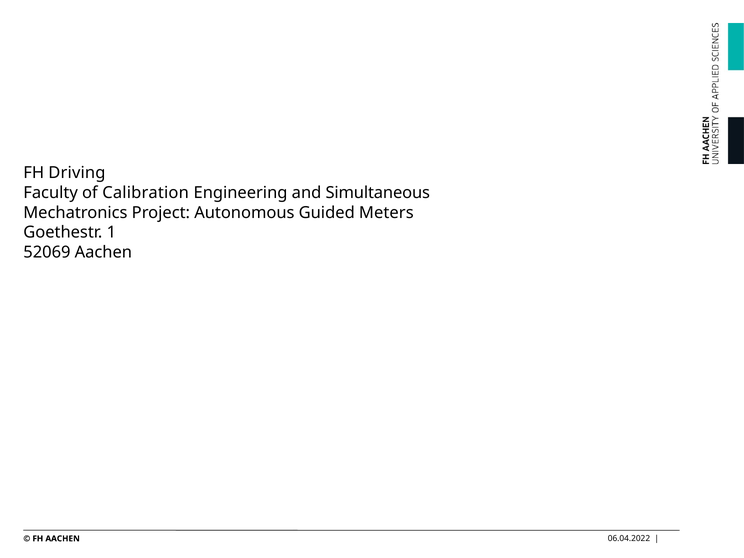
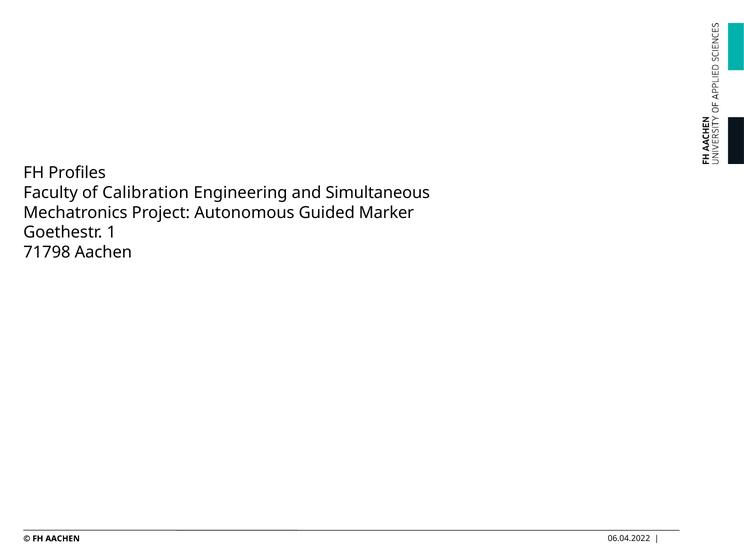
Driving: Driving -> Profiles (77, 173)
Meters: Meters -> Marker (386, 213)
52069: 52069 -> 71798 (47, 252)
